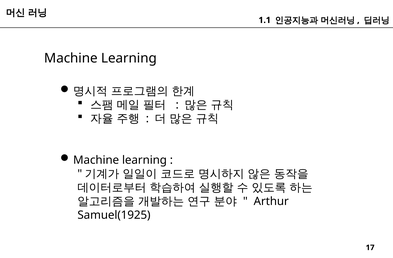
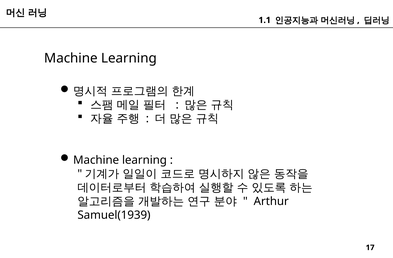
Samuel(1925: Samuel(1925 -> Samuel(1939 (114, 215)
